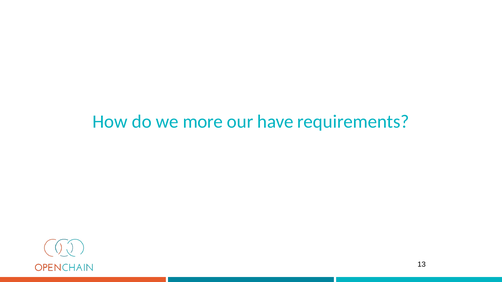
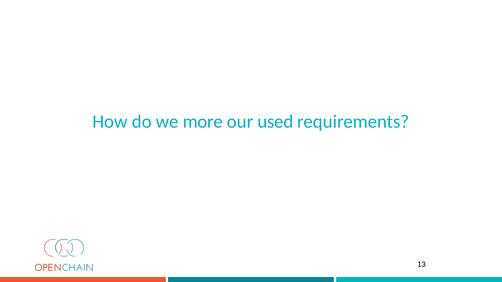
have: have -> used (275, 122)
